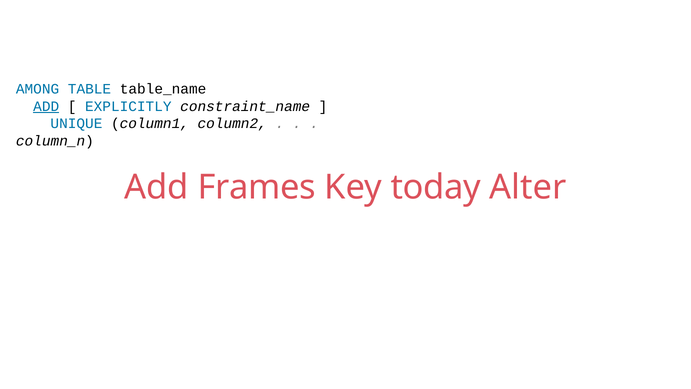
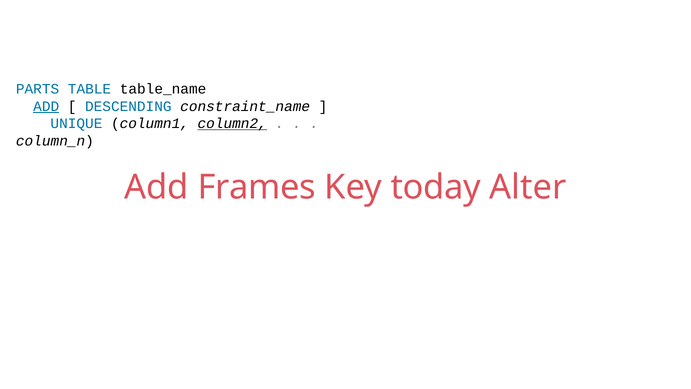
AMONG: AMONG -> PARTS (38, 89)
EXPLICITLY: EXPLICITLY -> DESCENDING (128, 106)
column2 underline: none -> present (232, 123)
